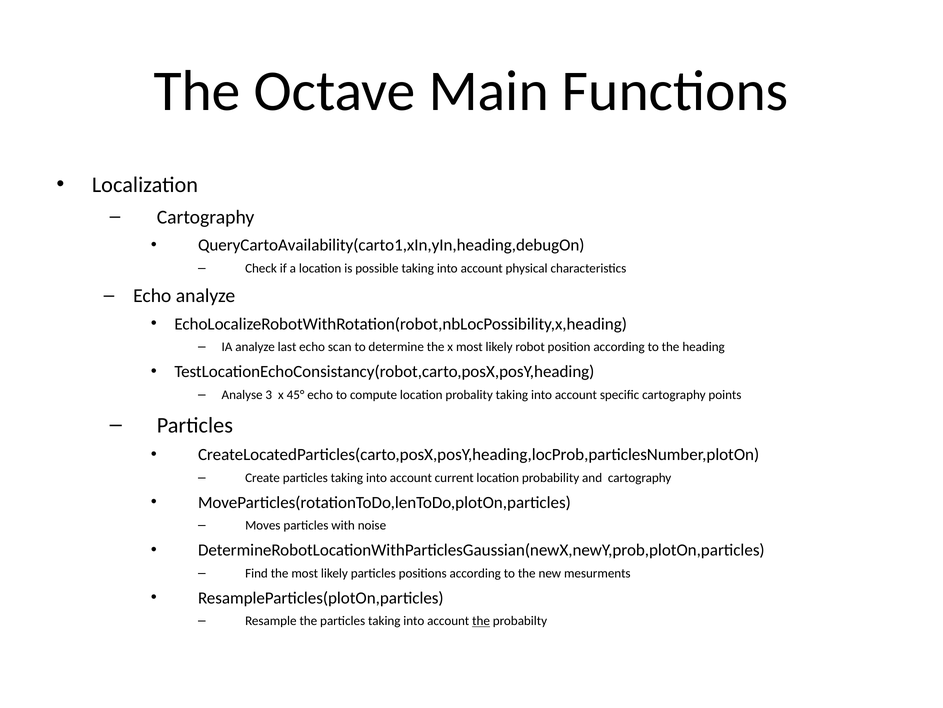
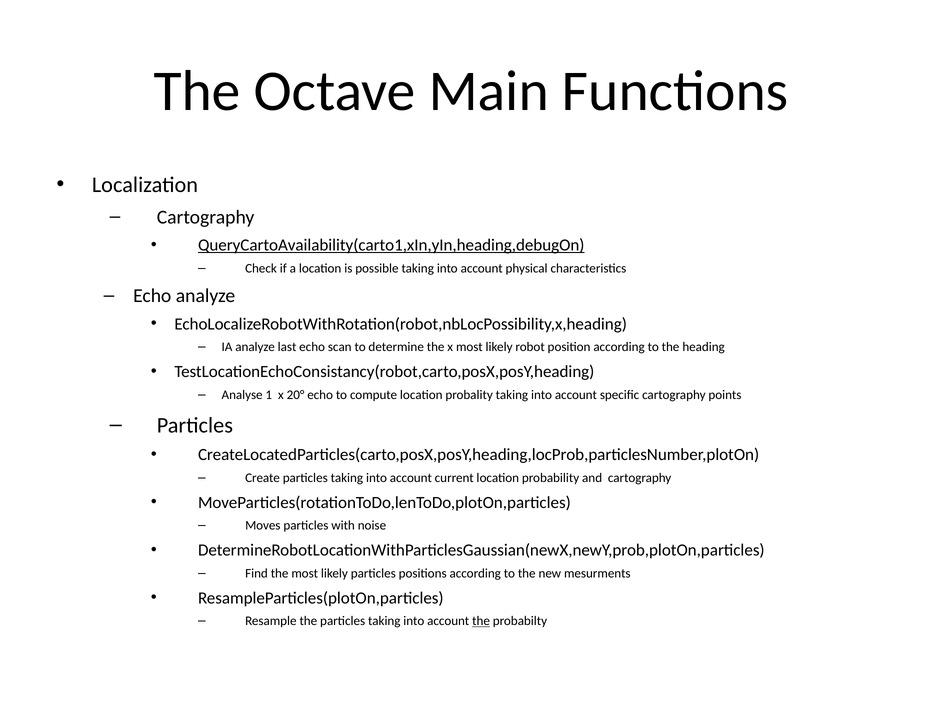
QueryCartoAvailability(carto1,xIn,yIn,heading,debugOn underline: none -> present (391, 245)
3: 3 -> 1 (269, 394)
45°: 45° -> 20° (296, 394)
